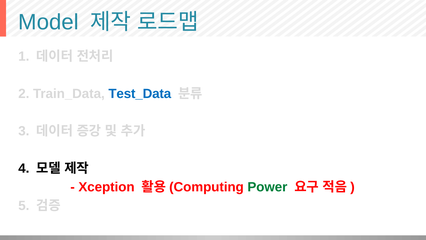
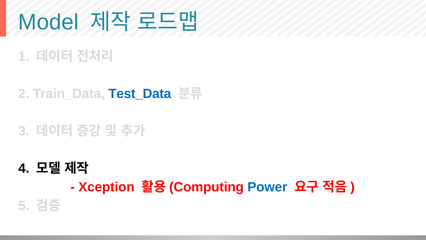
Power colour: green -> blue (267, 187)
